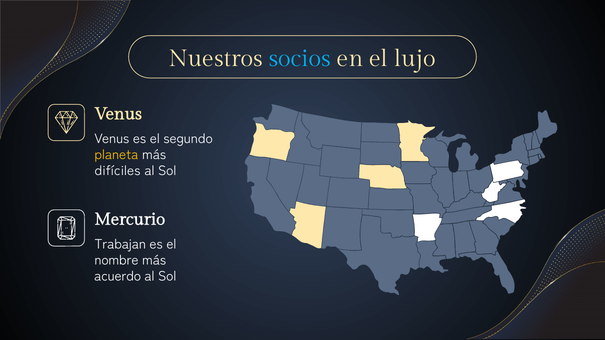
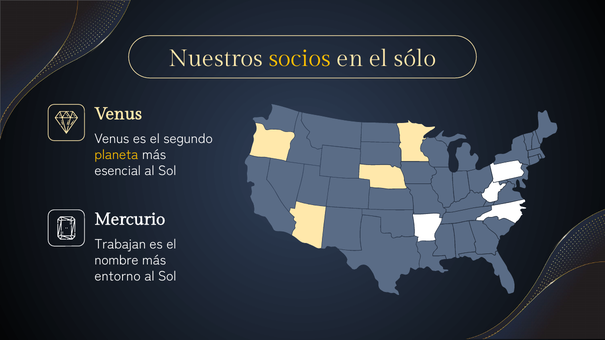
socios colour: light blue -> yellow (300, 58)
lujo: lujo -> sólo (415, 58)
difíciles: difíciles -> esencial (118, 171)
acuerdo: acuerdo -> entorno (118, 277)
